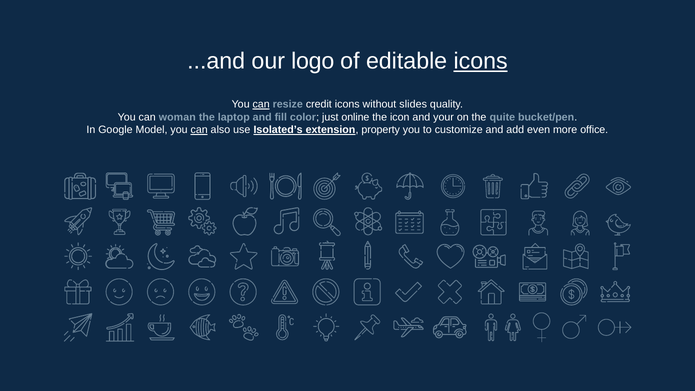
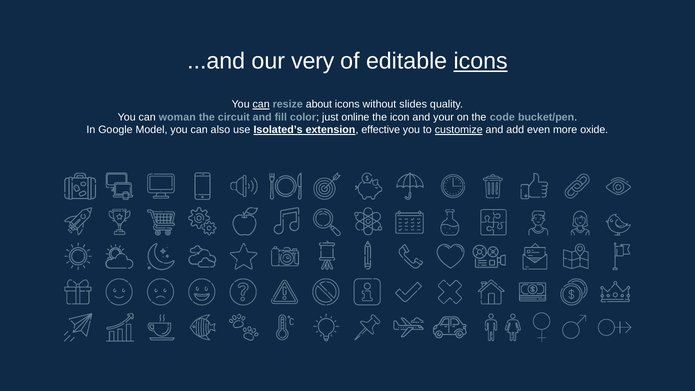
logo: logo -> very (313, 61)
credit: credit -> about (319, 104)
laptop: laptop -> circuit (234, 117)
quite: quite -> code (502, 117)
can underline: present -> none (199, 130)
property: property -> effective (381, 130)
customize underline: none -> present (459, 130)
office: office -> oxide (594, 130)
